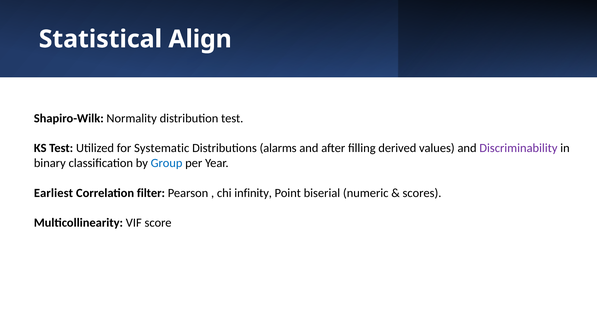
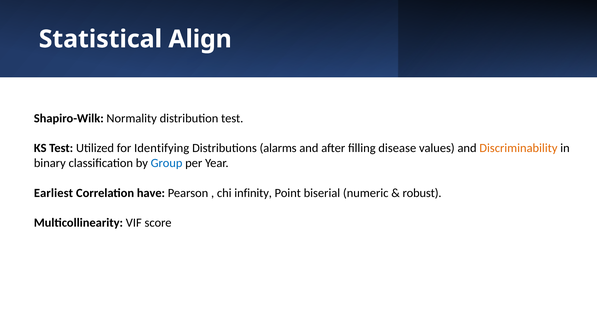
Systematic: Systematic -> Identifying (162, 148)
derived: derived -> disease (397, 148)
Discriminability colour: purple -> orange (518, 148)
filter: filter -> have (151, 193)
scores: scores -> robust (422, 193)
